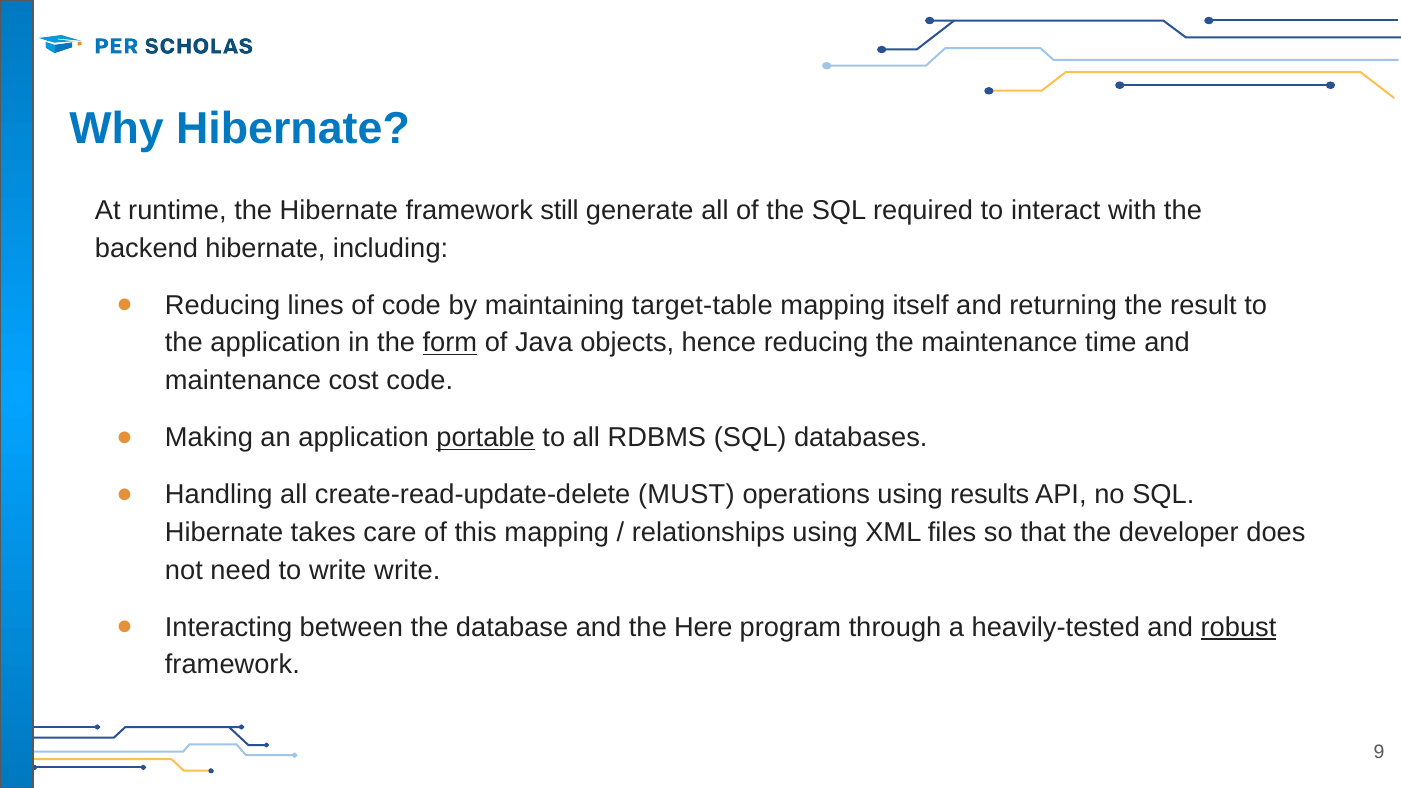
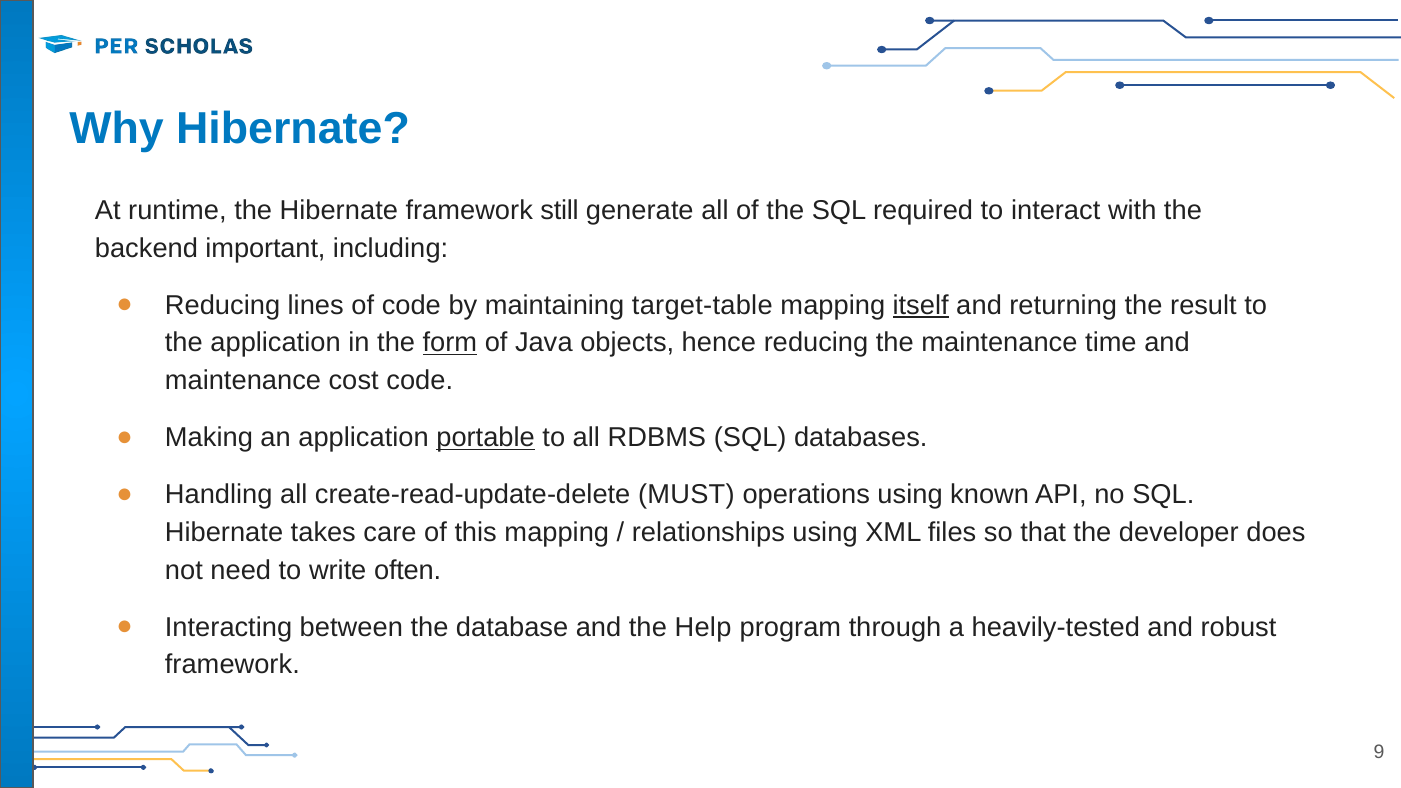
backend hibernate: hibernate -> important (265, 248)
itself underline: none -> present (921, 305)
results: results -> known (990, 495)
write write: write -> often (408, 570)
Here: Here -> Help (703, 627)
robust underline: present -> none (1238, 627)
